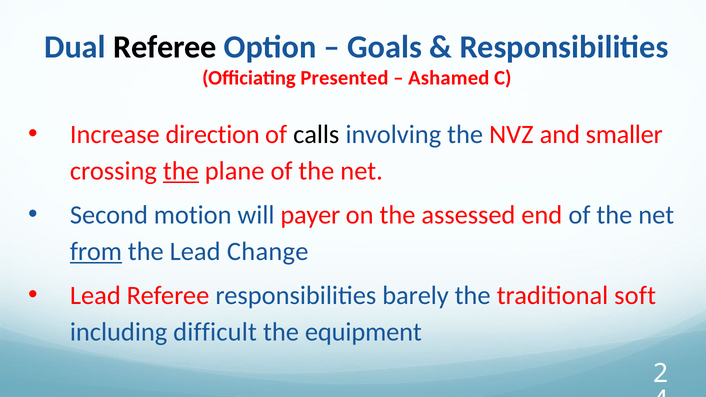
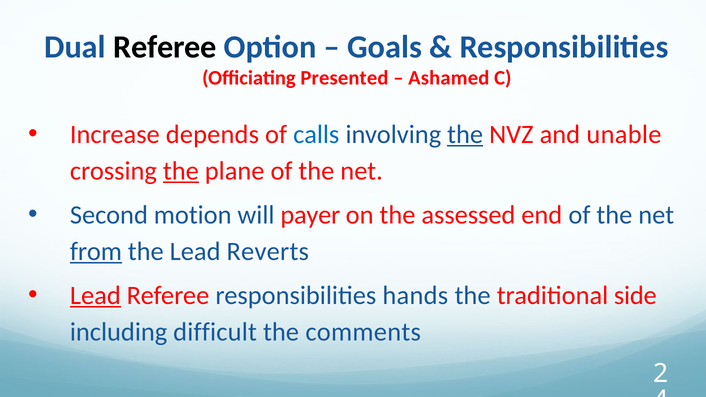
direction: direction -> depends (212, 135)
calls colour: black -> blue (316, 135)
the underline: none -> present (465, 135)
smaller: smaller -> unable (624, 135)
Change: Change -> Reverts (268, 252)
Lead underline: none -> present (95, 295)
barely: barely -> hands (415, 295)
soft: soft -> side (635, 295)
equipment: equipment -> comments (363, 332)
